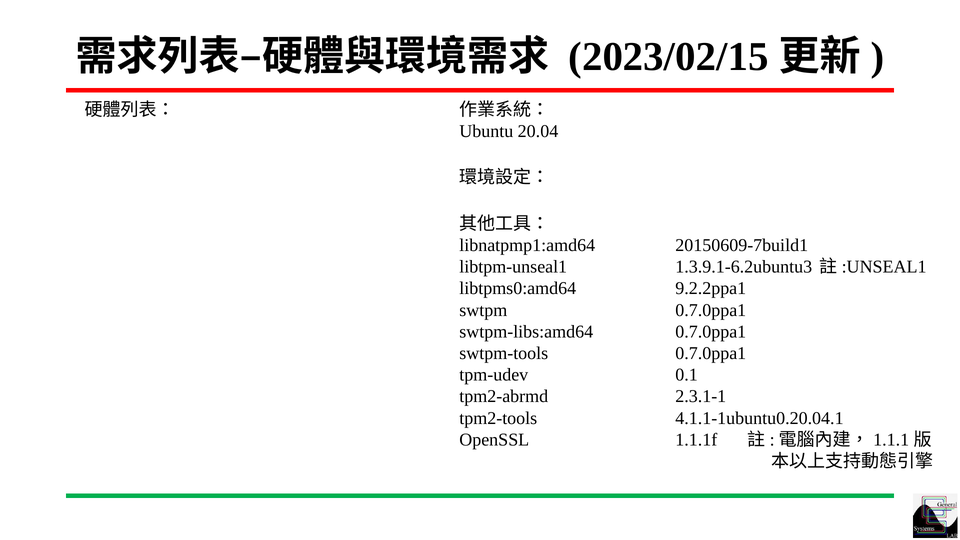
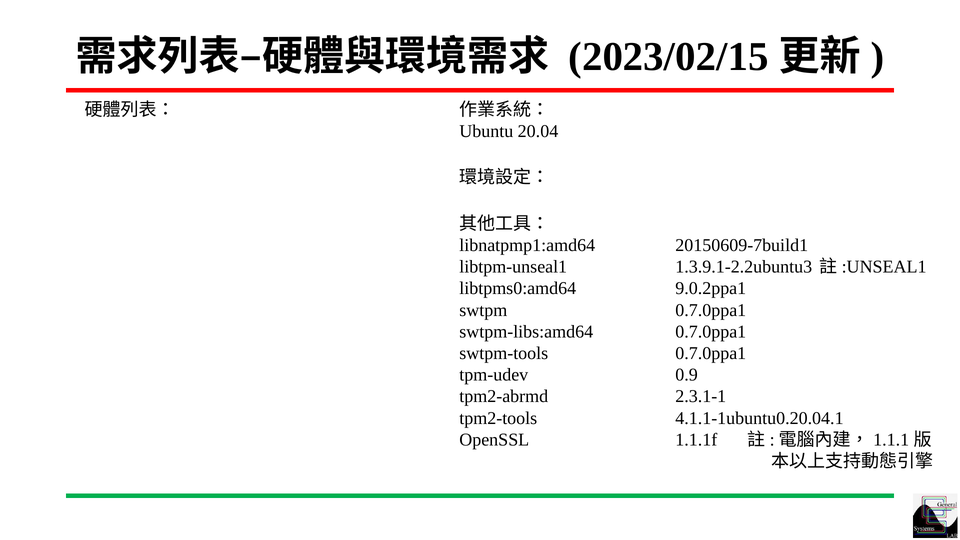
1.3.9.1-6.2ubuntu3: 1.3.9.1-6.2ubuntu3 -> 1.3.9.1-2.2ubuntu3 (744, 267)
9.2.2ppa1: 9.2.2ppa1 -> 9.0.2ppa1 (711, 289)
0.1: 0.1 -> 0.9 (687, 375)
